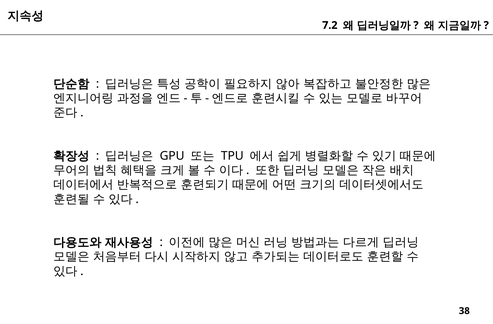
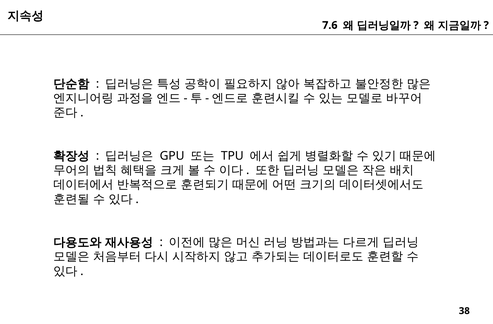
7.2: 7.2 -> 7.6 (330, 25)
